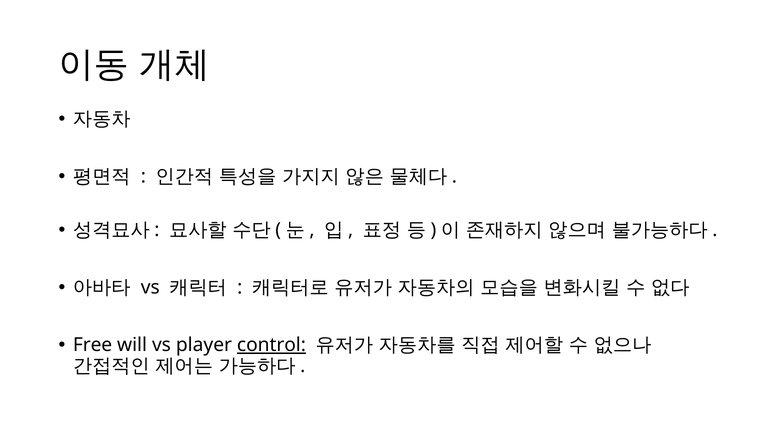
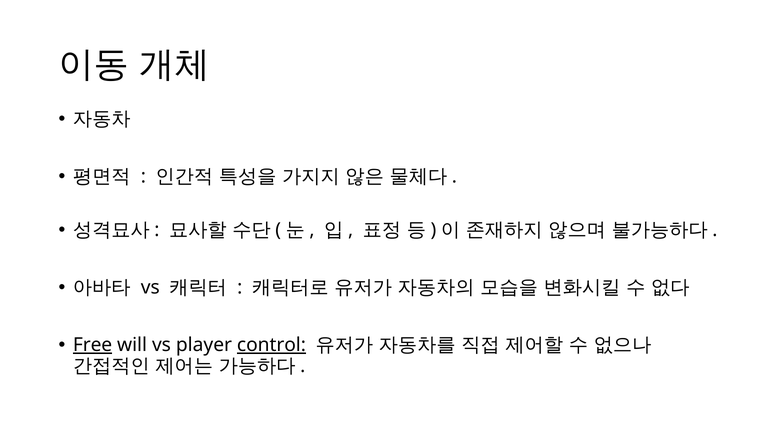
Free underline: none -> present (93, 345)
